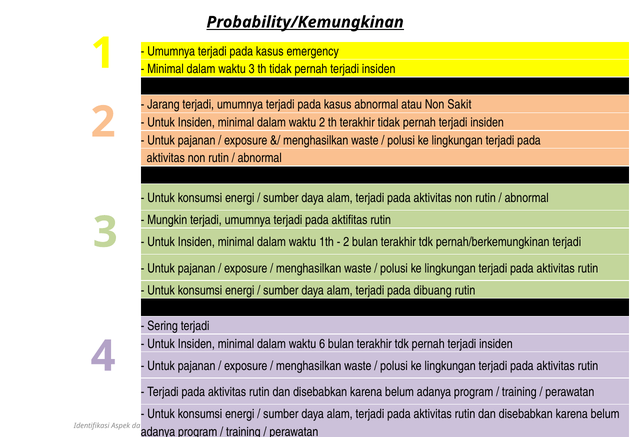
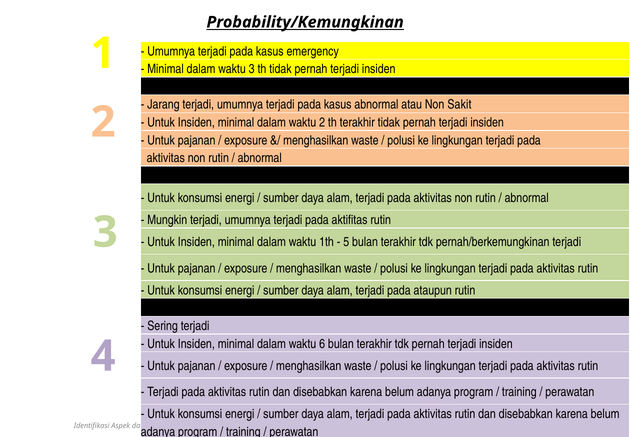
2: 2 -> 5 (346, 242)
dibuang: dibuang -> ataupun (433, 290)
